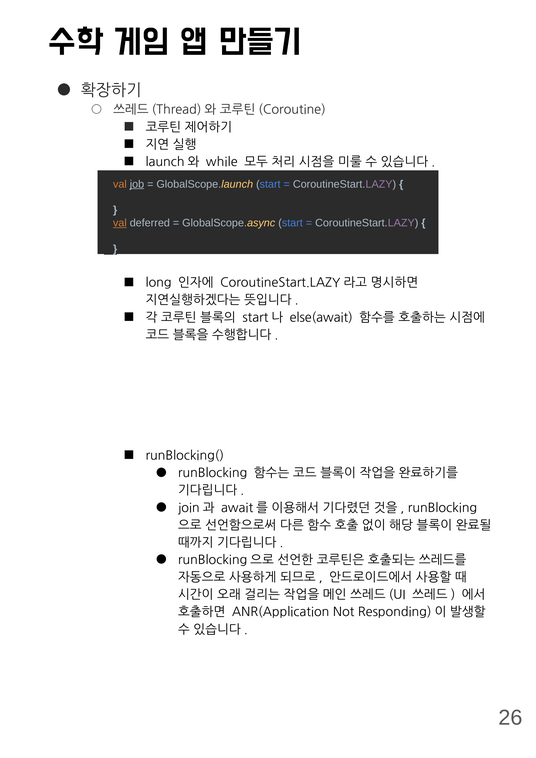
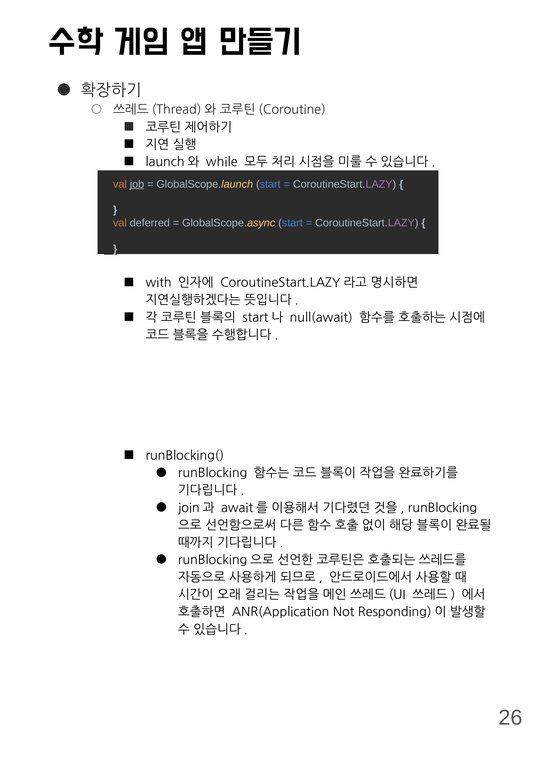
val underline: present -> none (120, 223)
long: long -> with (159, 283)
else(await: else(await -> null(await (321, 318)
